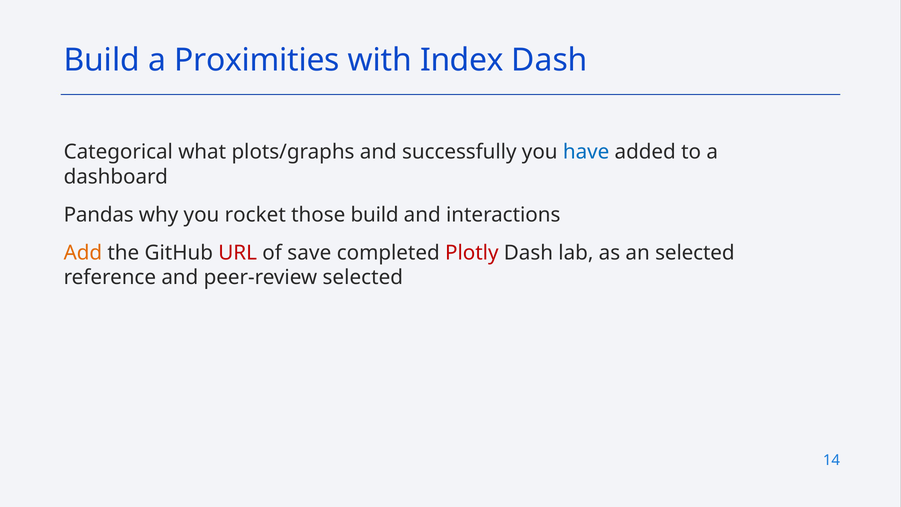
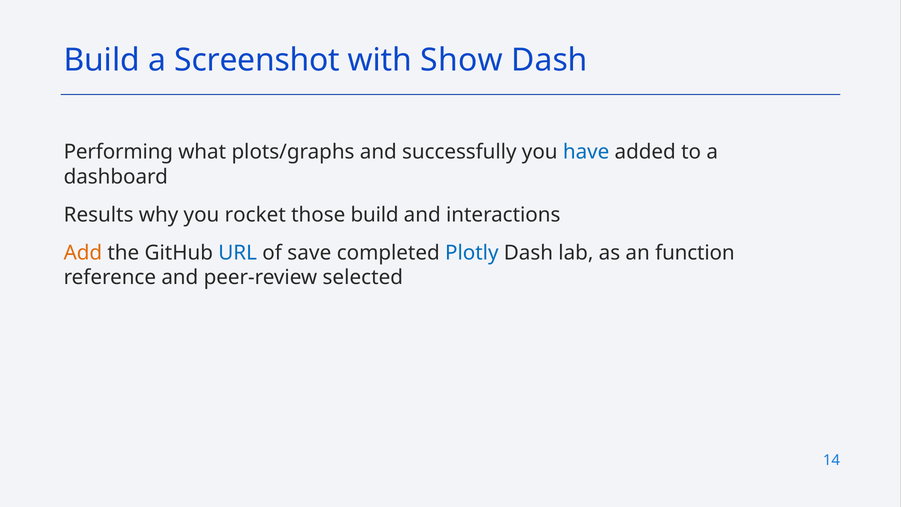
Proximities: Proximities -> Screenshot (257, 60)
Index: Index -> Show (462, 60)
Categorical: Categorical -> Performing (118, 152)
Pandas: Pandas -> Results (99, 215)
URL colour: red -> blue (238, 253)
Plotly colour: red -> blue (472, 253)
an selected: selected -> function (695, 253)
